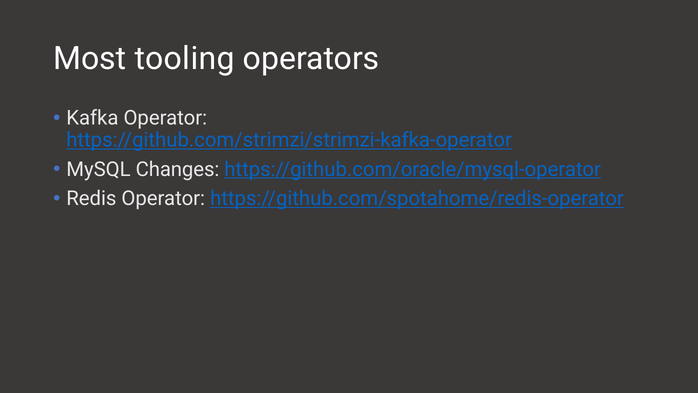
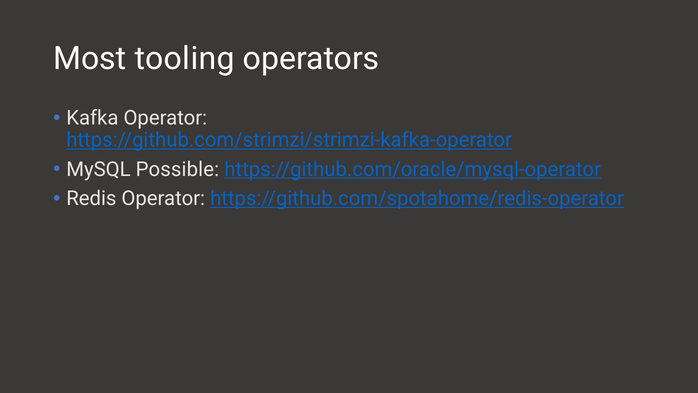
Changes: Changes -> Possible (177, 169)
